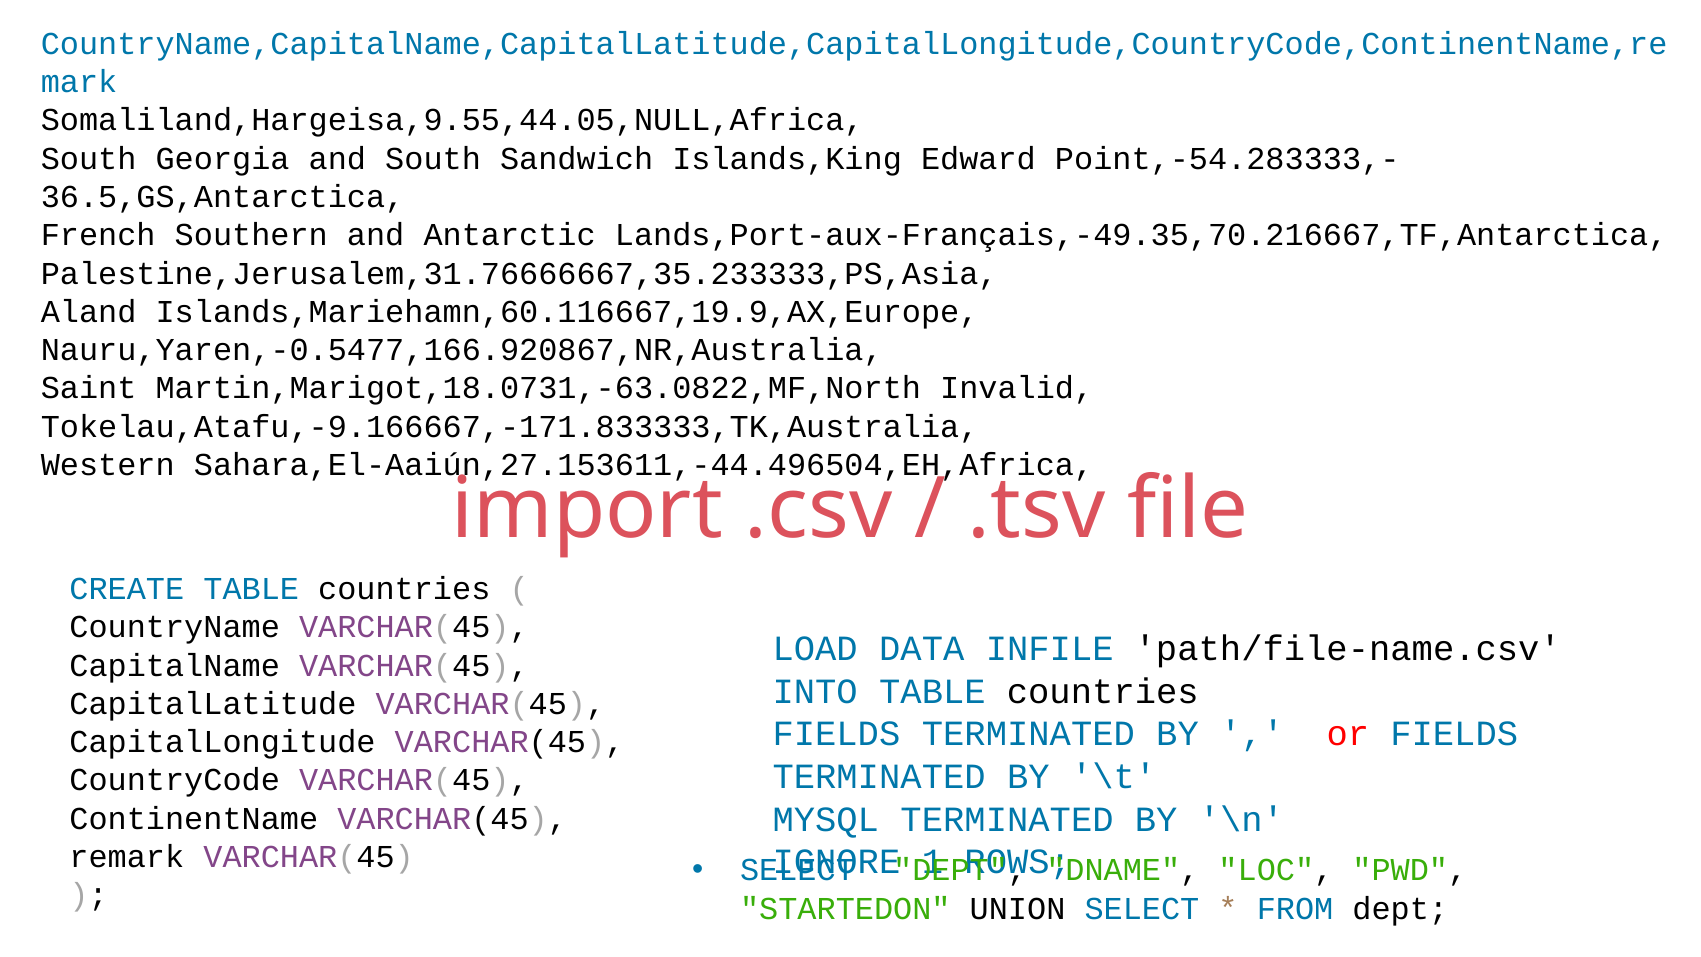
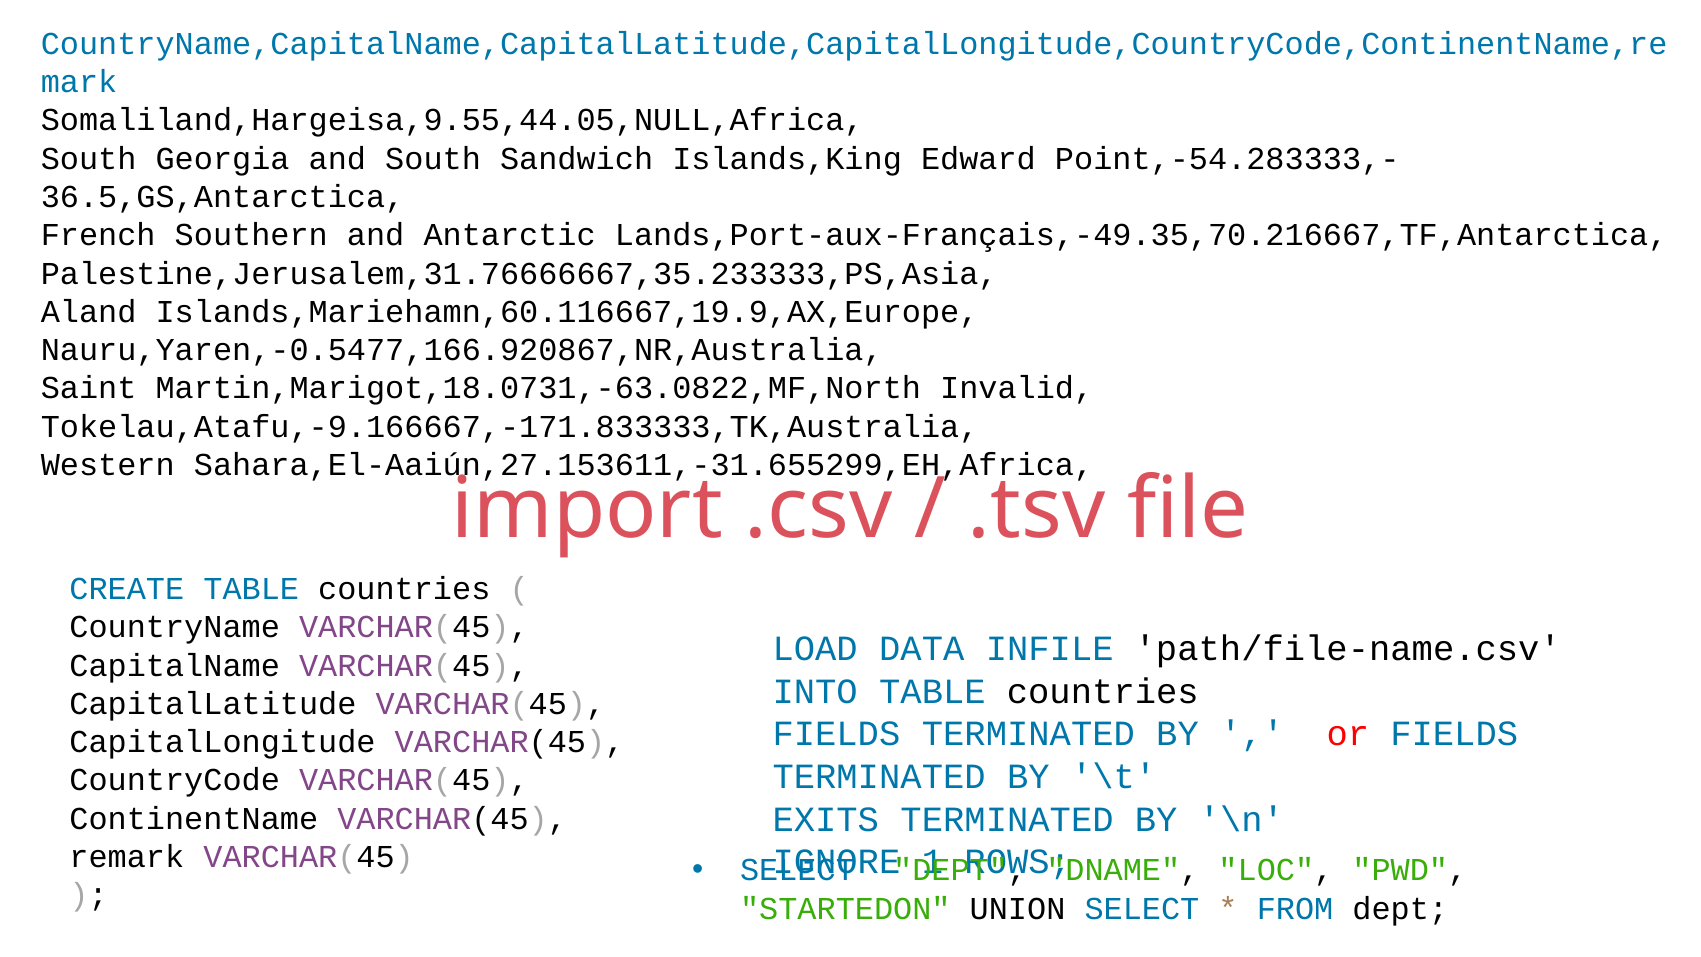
Sahara,El-Aaiún,27.153611,-44.496504,EH,Africa: Sahara,El-Aaiún,27.153611,-44.496504,EH,Africa -> Sahara,El-Aaiún,27.153611,-31.655299,EH,Africa (644, 465)
MYSQL: MYSQL -> EXITS (826, 819)
